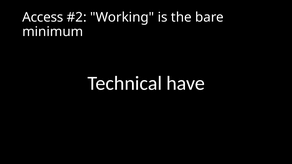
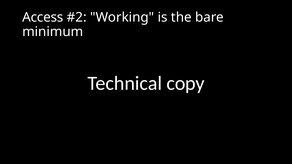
have: have -> copy (186, 83)
